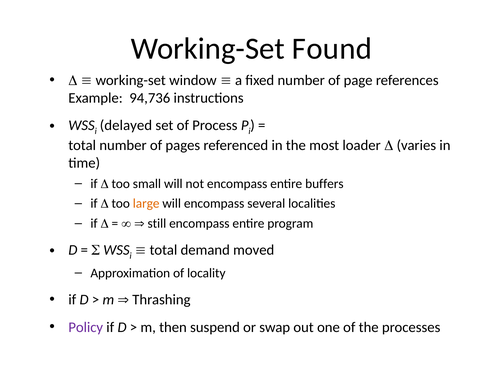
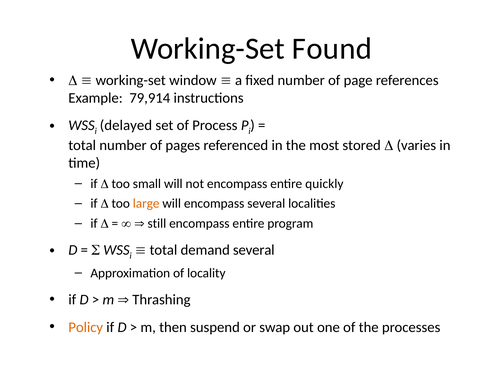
94,736: 94,736 -> 79,914 (150, 98)
loader: loader -> stored (362, 145)
buffers: buffers -> quickly (324, 184)
demand moved: moved -> several (254, 250)
Policy colour: purple -> orange (86, 327)
